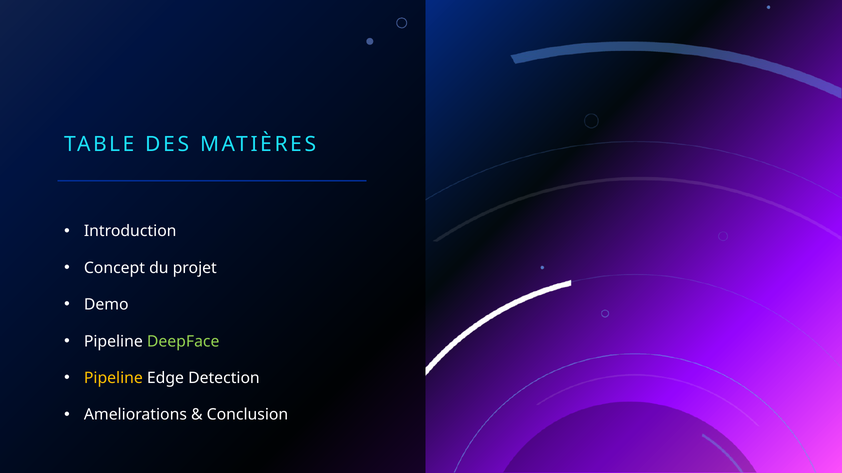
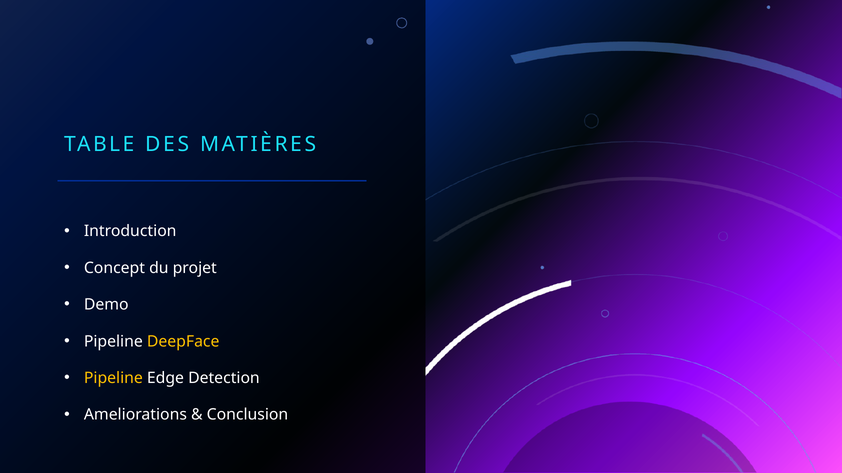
DeepFace colour: light green -> yellow (183, 342)
